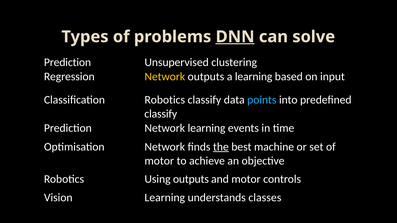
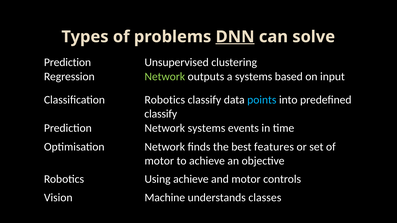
Network colour: yellow -> light green (165, 77)
a learning: learning -> systems (254, 77)
Network learning: learning -> systems (207, 128)
the underline: present -> none (221, 147)
machine: machine -> features (274, 147)
Using outputs: outputs -> achieve (191, 179)
Vision Learning: Learning -> Machine (165, 198)
